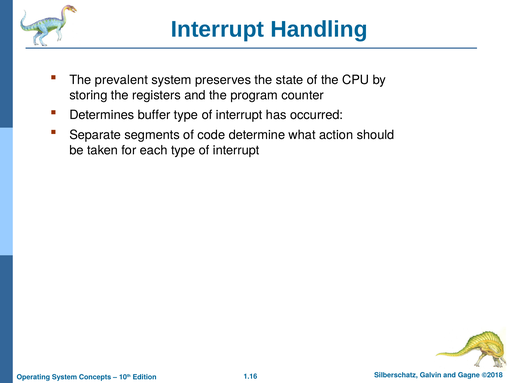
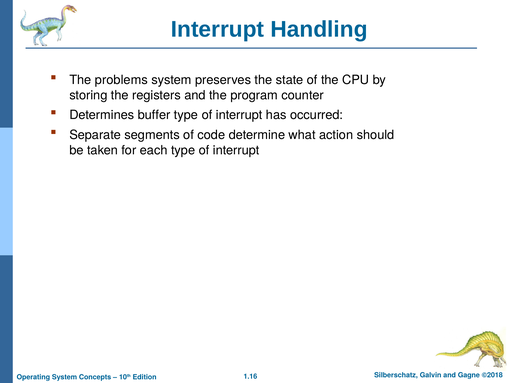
prevalent: prevalent -> problems (121, 80)
